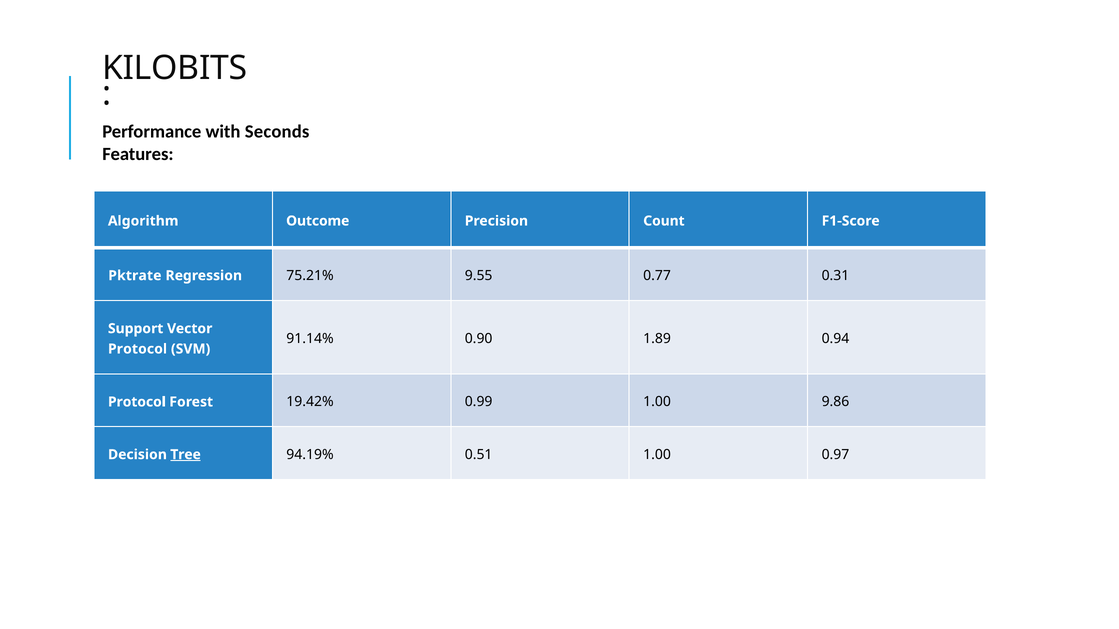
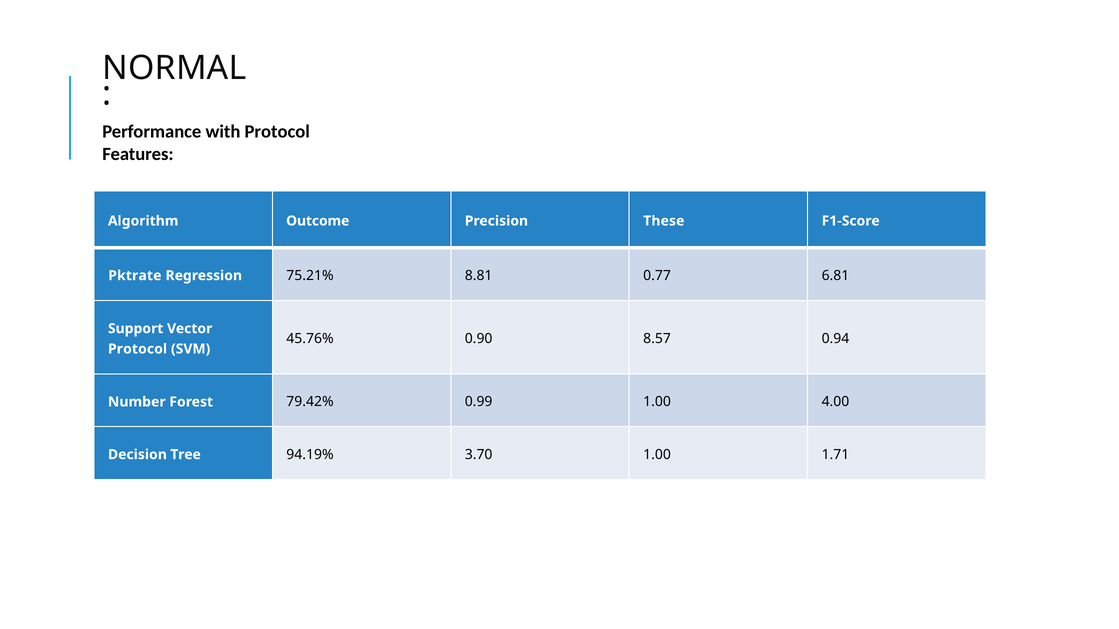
KILOBITS: KILOBITS -> NORMAL (174, 68)
with Seconds: Seconds -> Protocol (277, 132)
Count: Count -> These (664, 221)
9.55: 9.55 -> 8.81 (479, 276)
0.31: 0.31 -> 6.81 (835, 276)
91.14%: 91.14% -> 45.76% (310, 339)
1.89: 1.89 -> 8.57 (657, 339)
Protocol: Protocol -> Number (137, 402)
19.42%: 19.42% -> 79.42% (310, 402)
9.86: 9.86 -> 4.00 (835, 402)
Tree underline: present -> none (186, 455)
0.51: 0.51 -> 3.70 (479, 455)
0.97: 0.97 -> 1.71 (835, 455)
